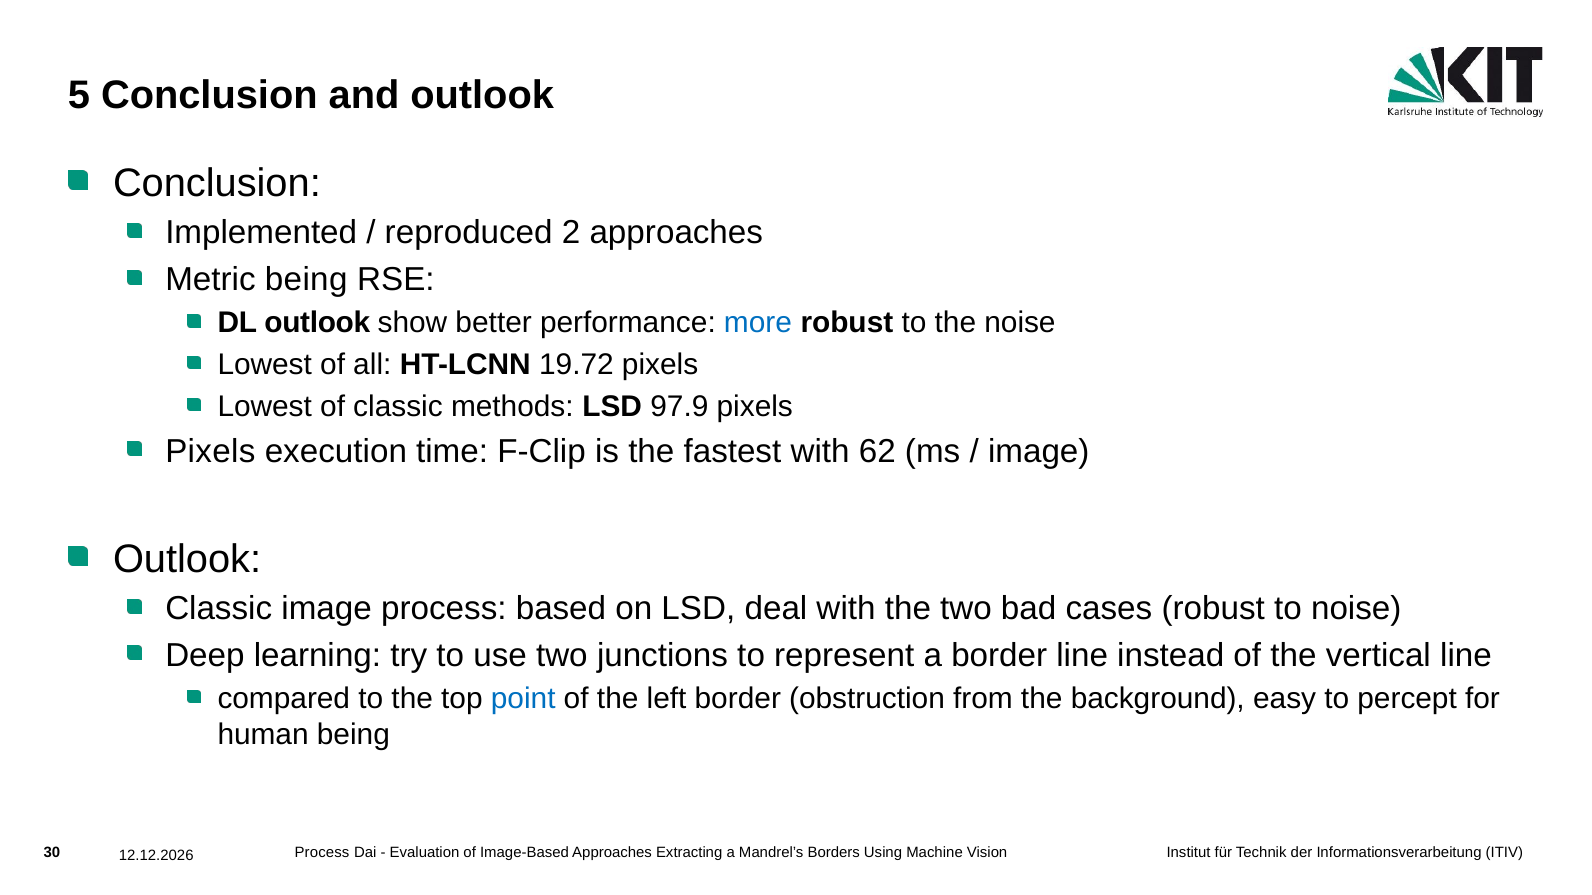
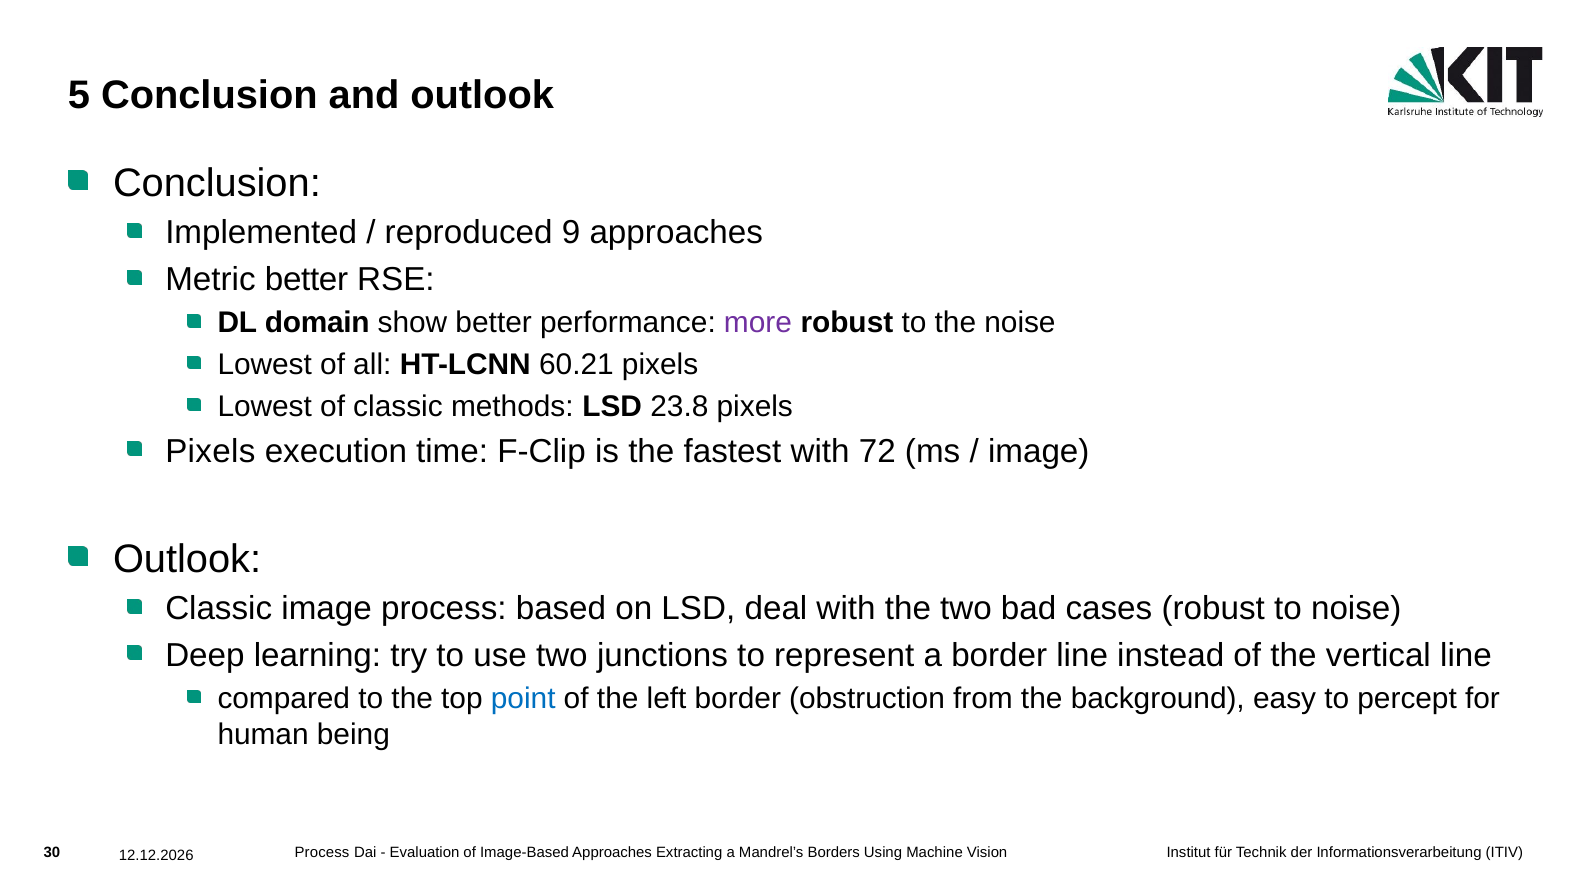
2: 2 -> 9 (571, 233)
Metric being: being -> better (307, 280)
DL outlook: outlook -> domain (317, 323)
more colour: blue -> purple (758, 323)
19.72: 19.72 -> 60.21 (576, 365)
97.9: 97.9 -> 23.8 (679, 407)
62: 62 -> 72 (877, 451)
